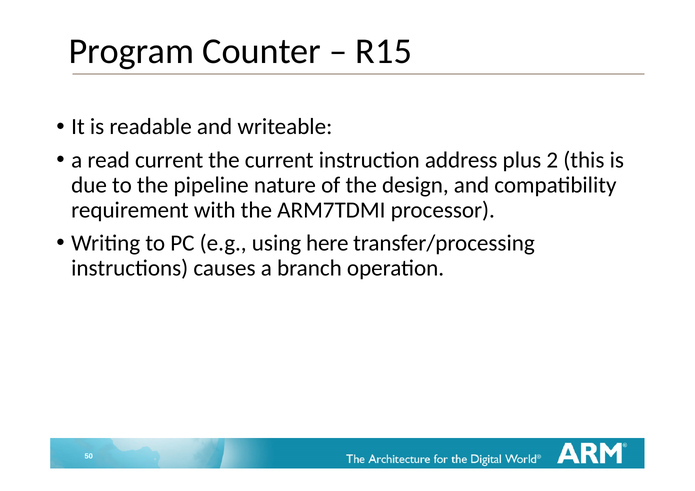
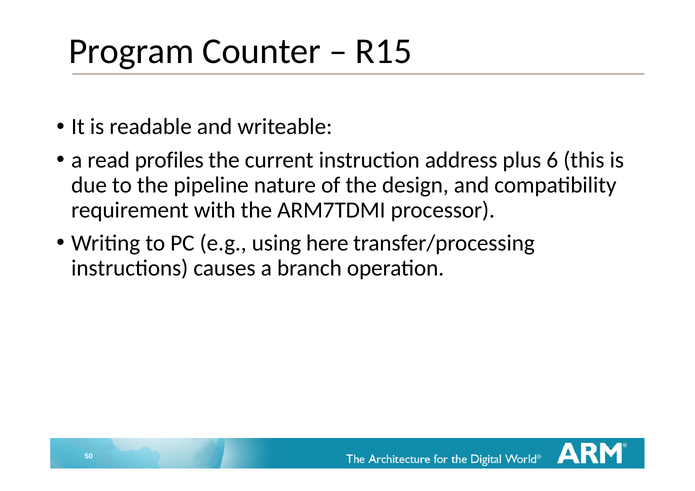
read current: current -> profiles (169, 160)
2: 2 -> 6 (552, 160)
